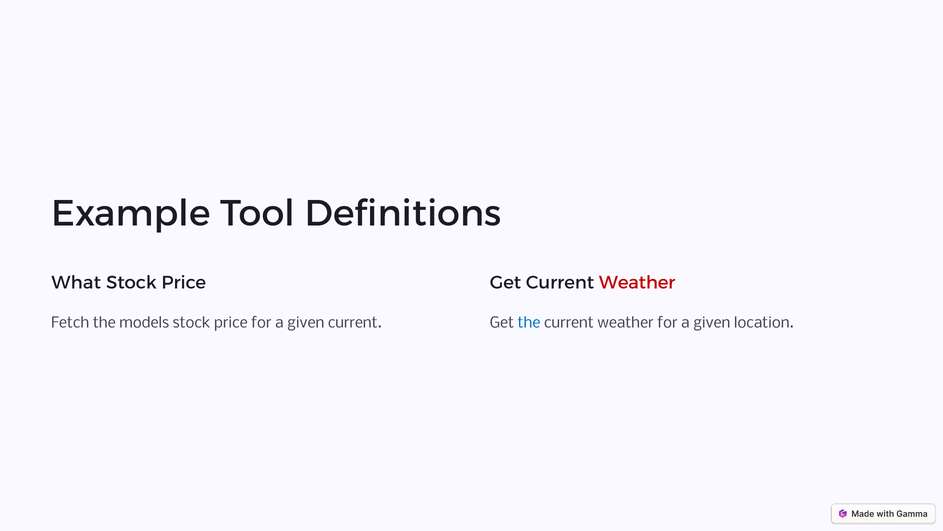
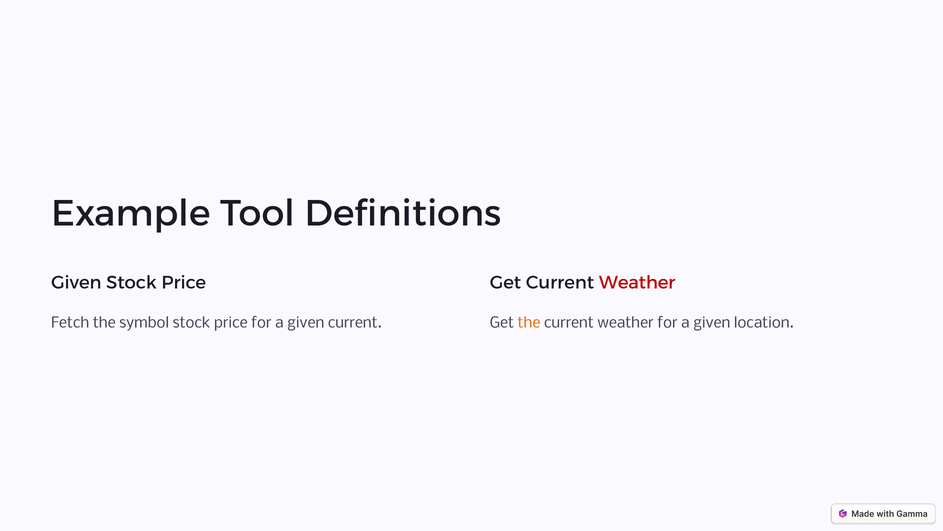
What: What -> Given (76, 282)
models: models -> symbol (144, 323)
the colour: blue -> orange (529, 323)
